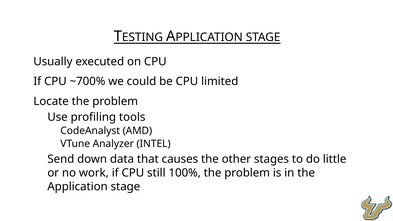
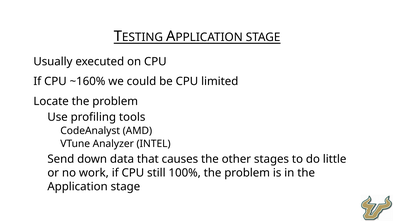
~700%: ~700% -> ~160% (87, 81)
